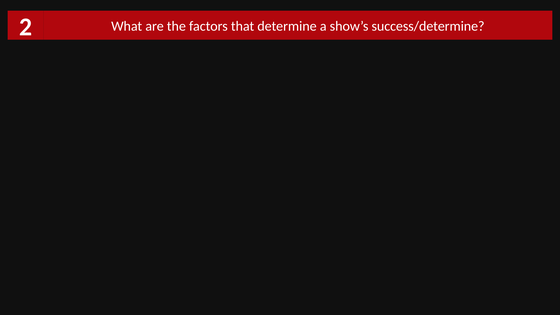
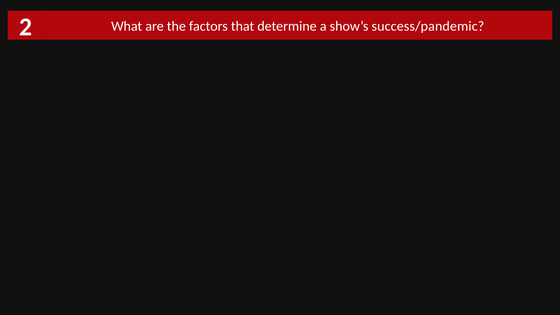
success/determine: success/determine -> success/pandemic (428, 26)
